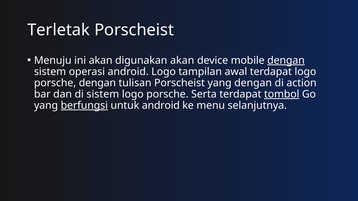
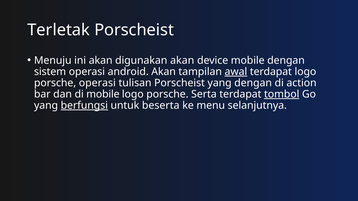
dengan underline: present -> none (286, 61)
android Logo: Logo -> Akan (164, 72)
awal underline: none -> present (236, 72)
porsche dengan: dengan -> operasi (97, 83)
di sistem: sistem -> mobile (103, 94)
untuk android: android -> beserta (161, 106)
